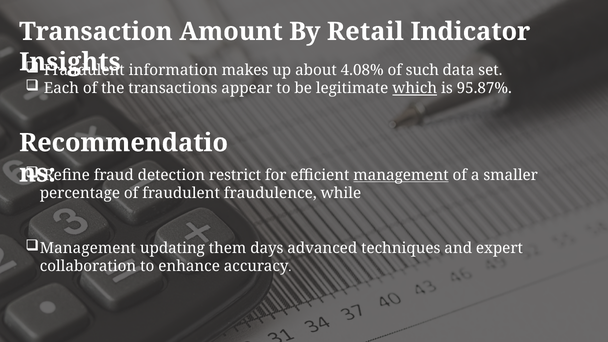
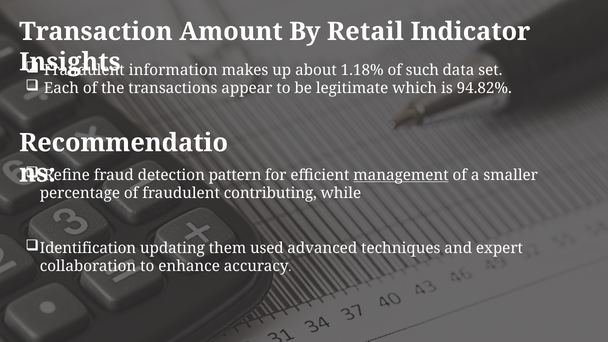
4.08%: 4.08% -> 1.18% (362, 70)
which underline: present -> none (415, 88)
95.87%: 95.87% -> 94.82% (484, 88)
restrict: restrict -> pattern (235, 175)
fraudulence: fraudulence -> contributing (270, 193)
Management: Management -> Identification (88, 248)
days: days -> used (267, 248)
